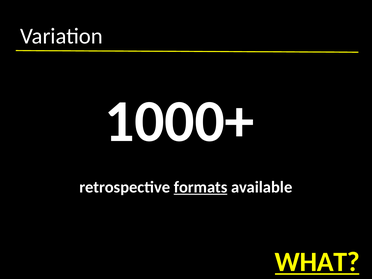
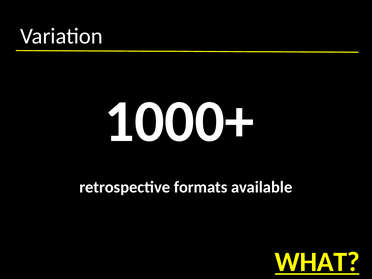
formats underline: present -> none (201, 187)
